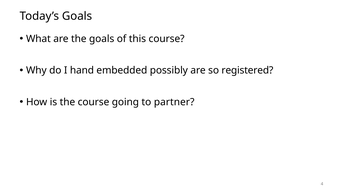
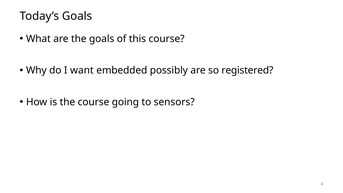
hand: hand -> want (82, 70)
partner: partner -> sensors (174, 102)
